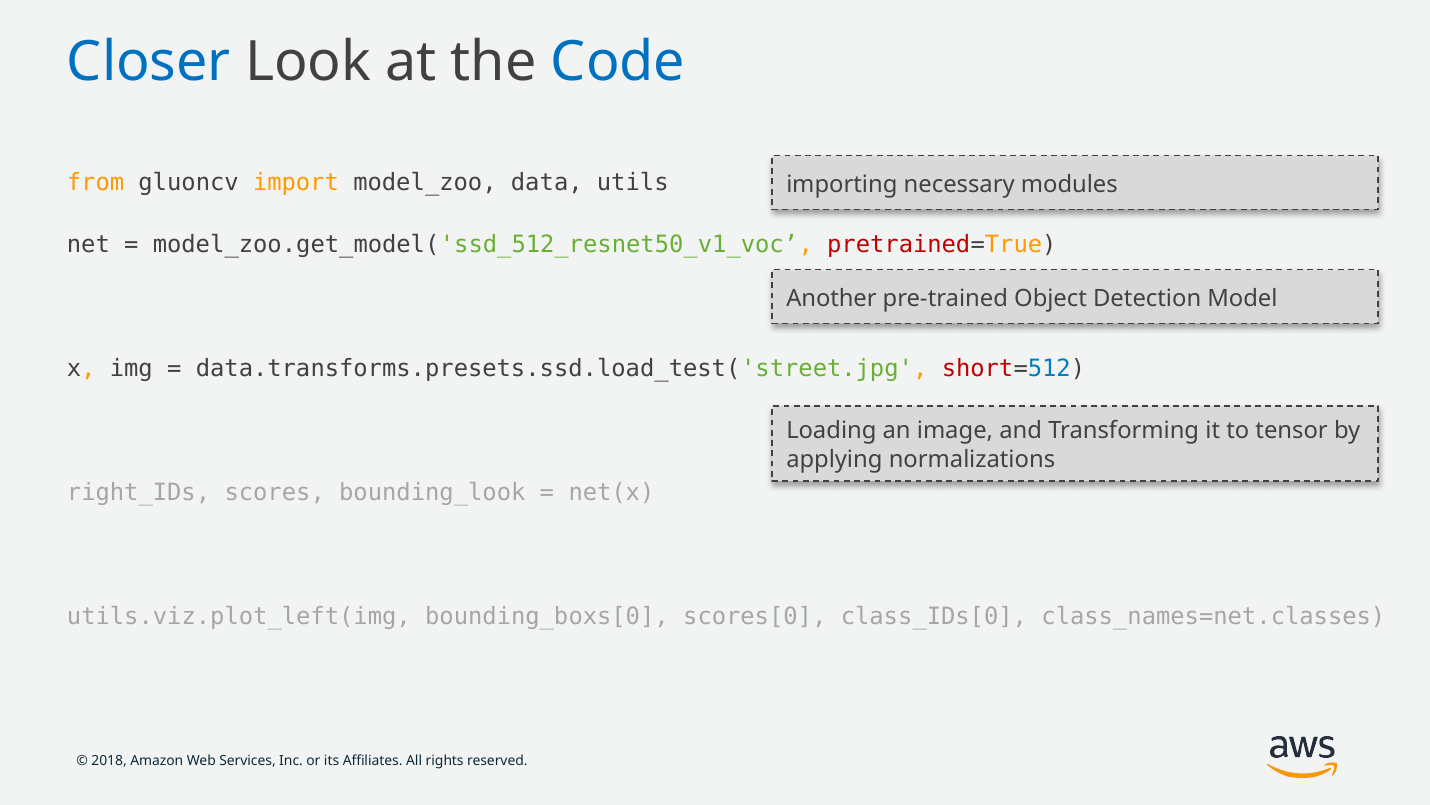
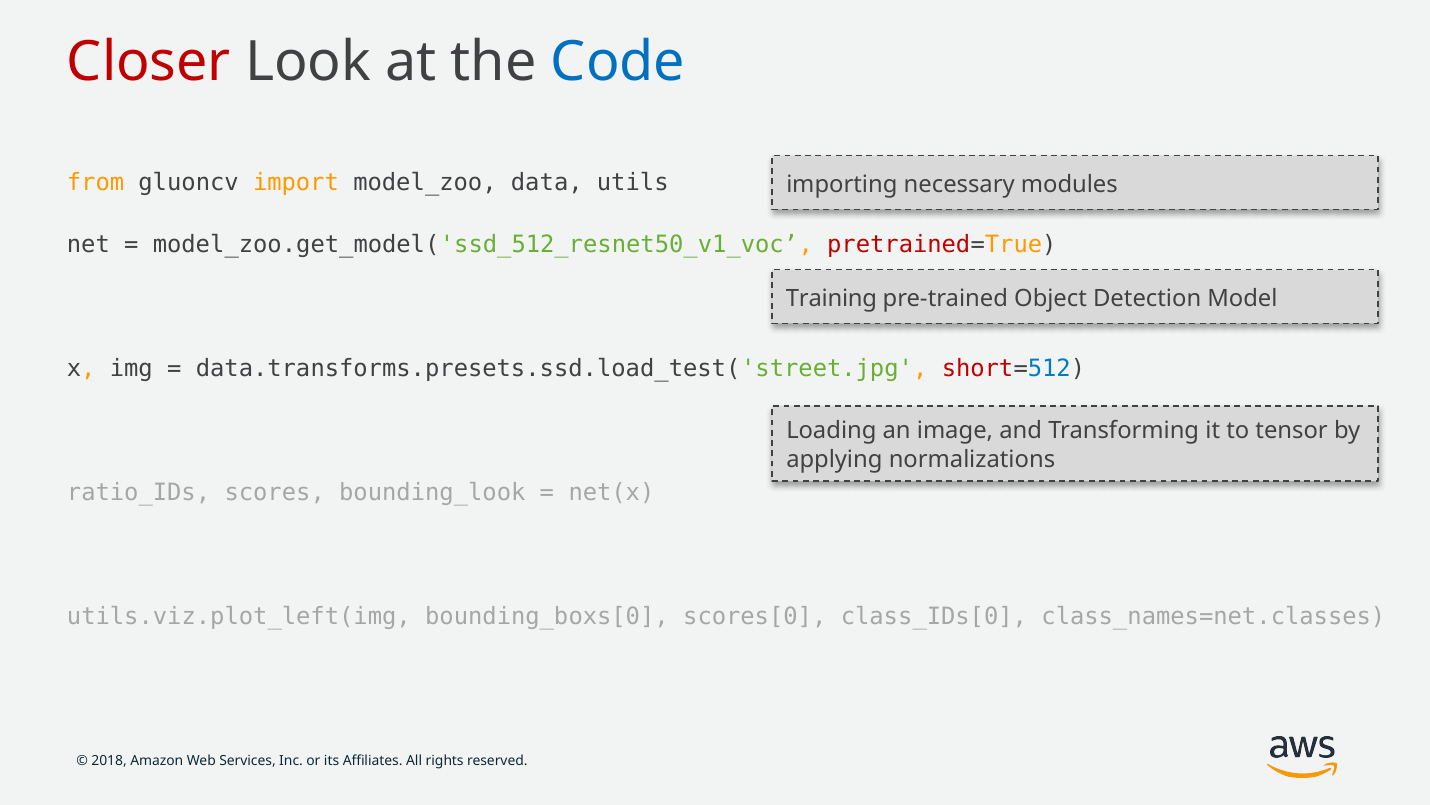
Closer colour: blue -> red (149, 62)
Another: Another -> Training (832, 298)
right_IDs: right_IDs -> ratio_IDs (139, 492)
